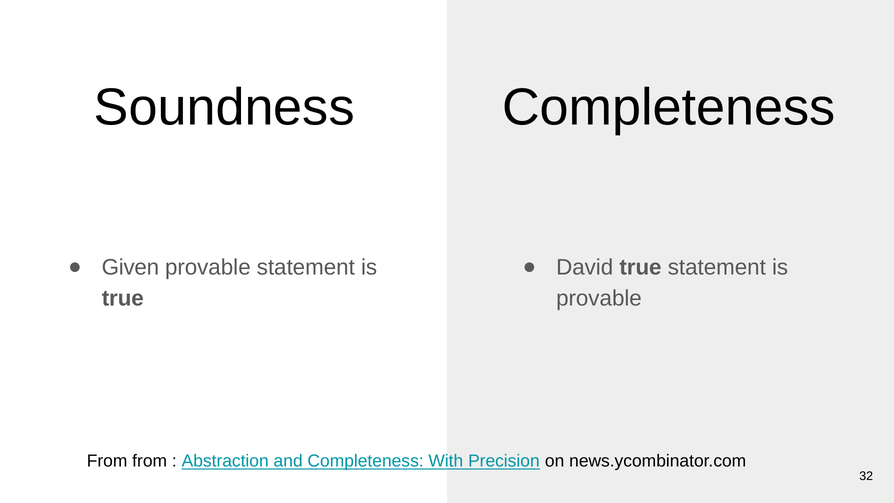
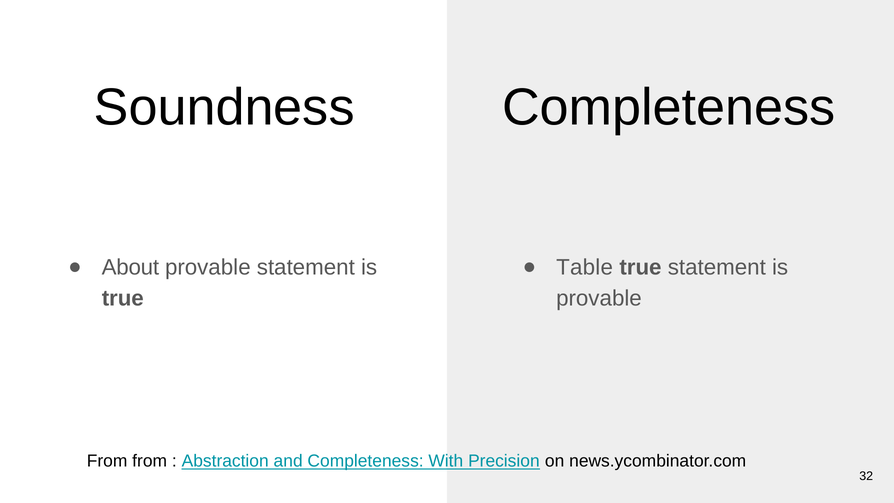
Given: Given -> About (130, 268)
David: David -> Table (585, 268)
